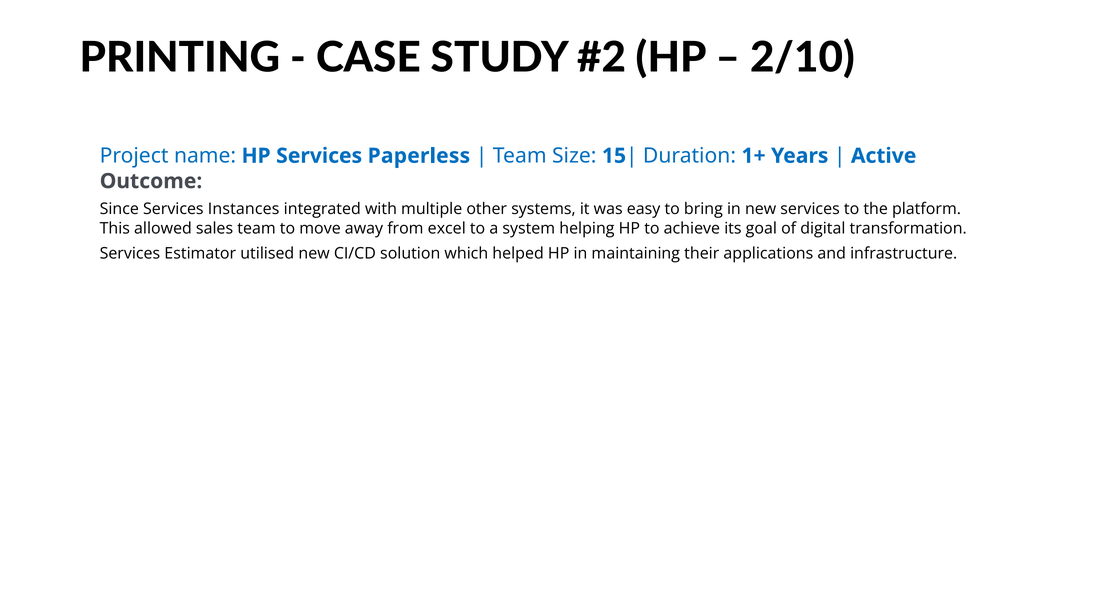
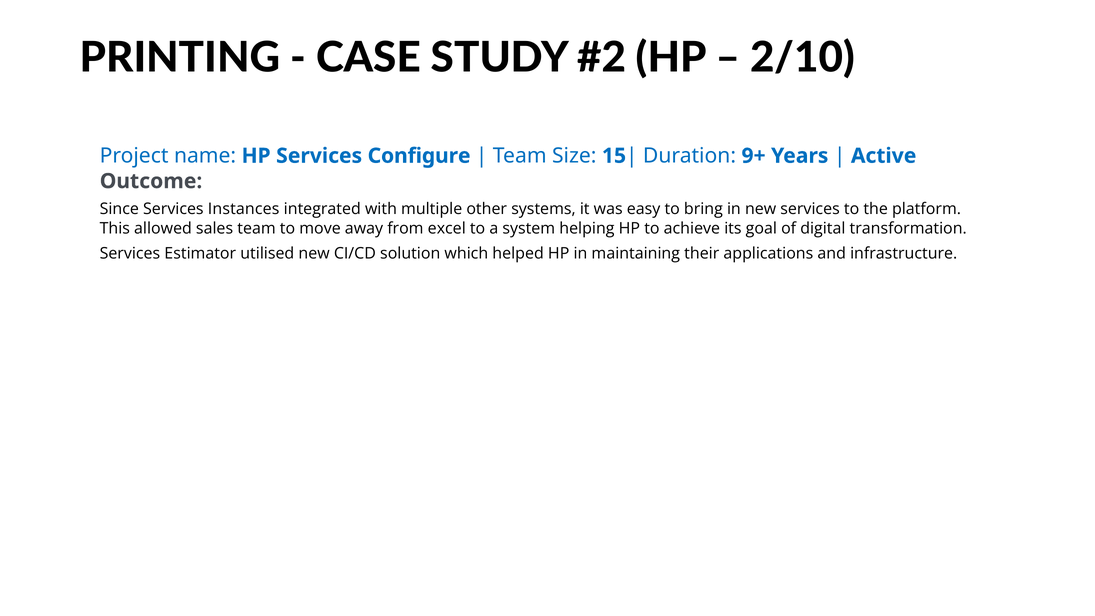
Paperless: Paperless -> Configure (419, 156)
1+: 1+ -> 9+ (754, 156)
